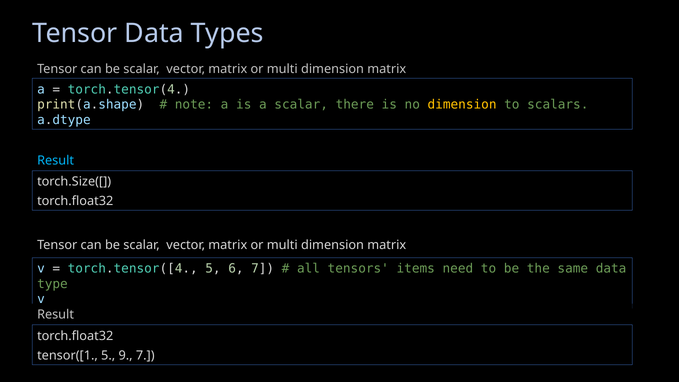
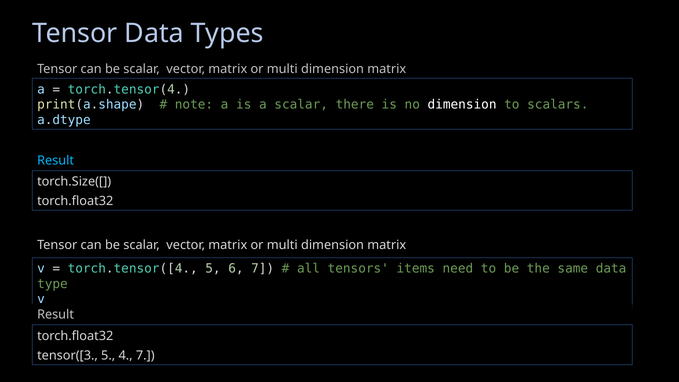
dimension colour: yellow -> white (462, 105)
tensor([1: tensor([1 -> tensor([3 (67, 355)
9: 9 -> 4 (126, 355)
